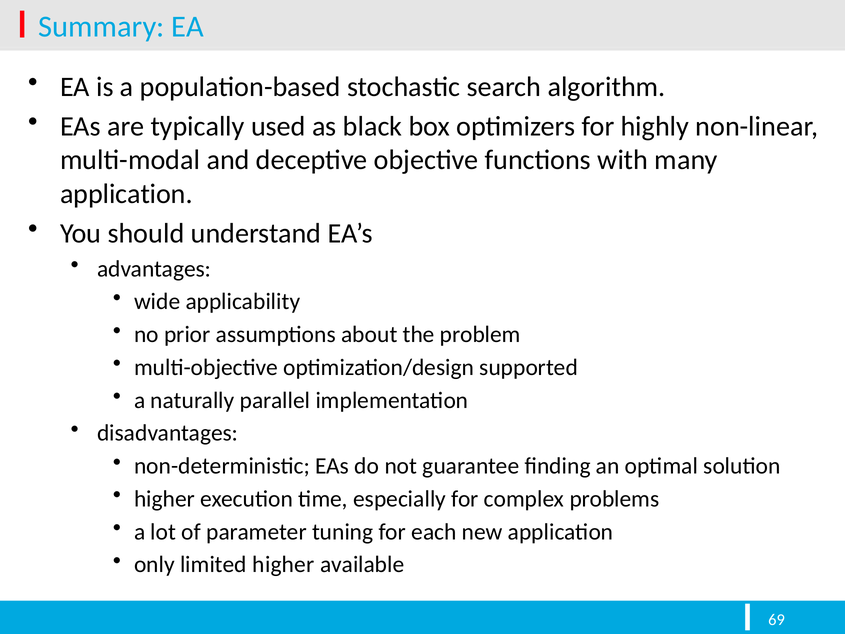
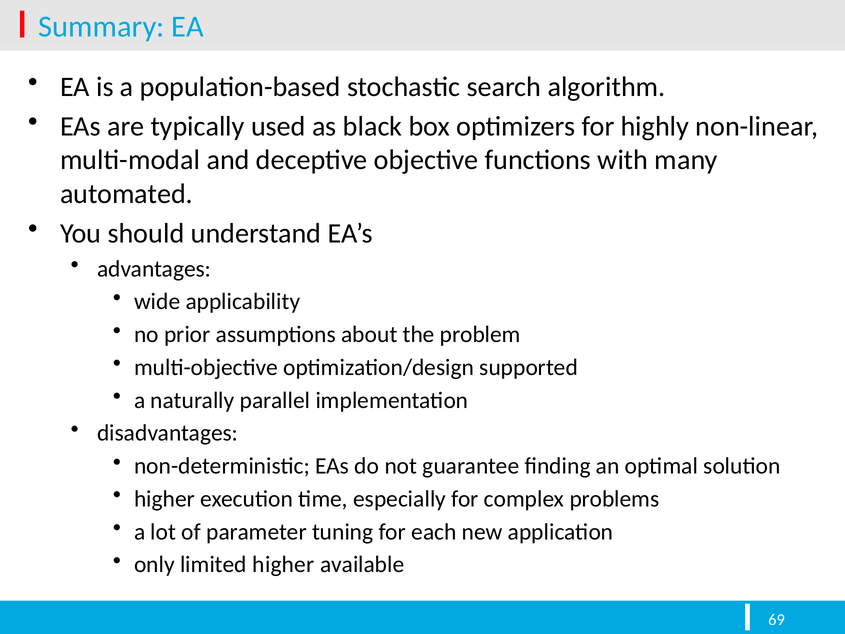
application: application -> automated (126, 194)
